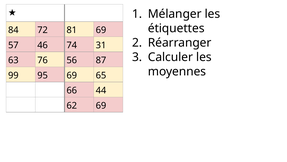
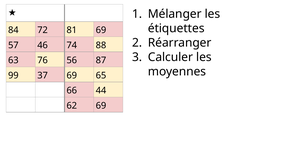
31: 31 -> 88 (101, 45)
95: 95 -> 37 (43, 75)
